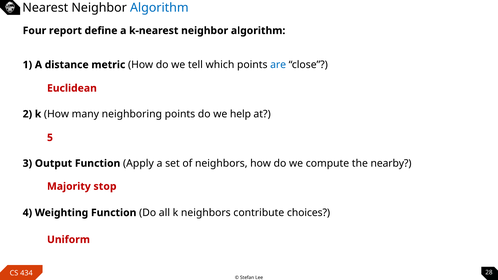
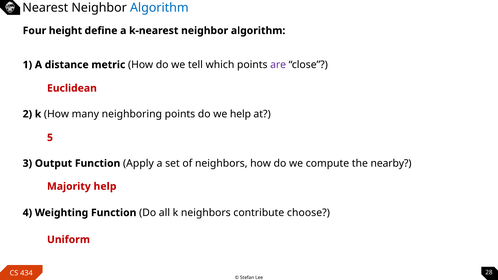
report: report -> height (65, 31)
are colour: blue -> purple (278, 65)
Majority stop: stop -> help (105, 186)
choices: choices -> choose (308, 213)
